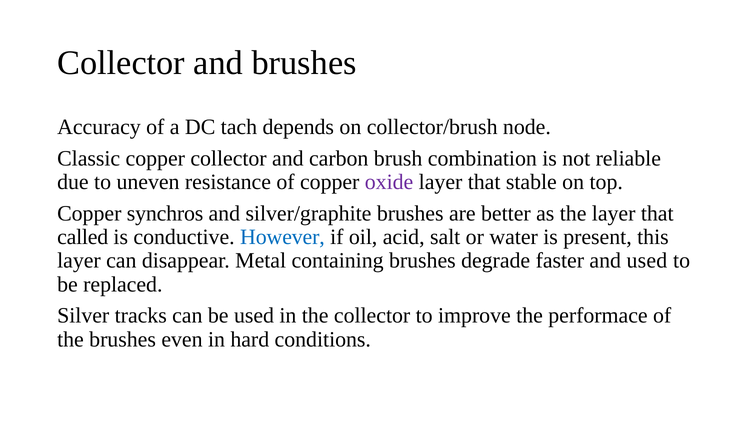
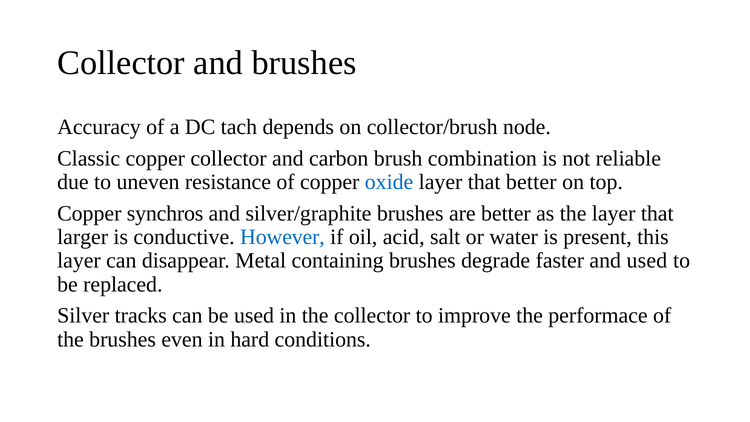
oxide colour: purple -> blue (389, 182)
that stable: stable -> better (531, 182)
called: called -> larger (83, 237)
